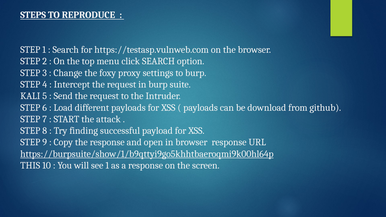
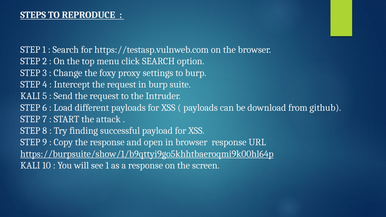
THIS: THIS -> KALI (30, 166)
